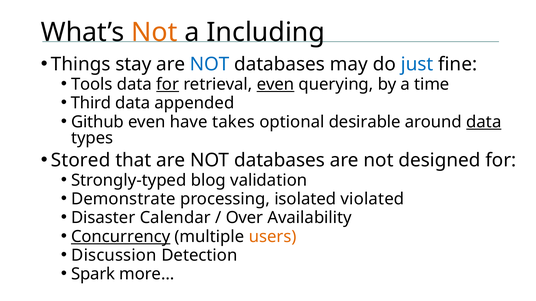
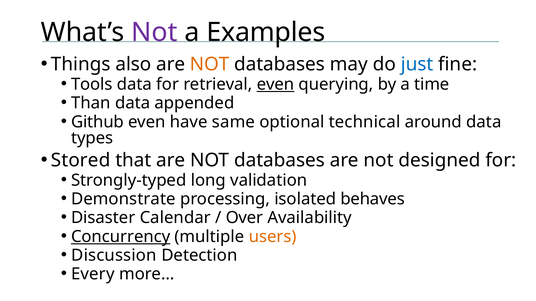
Not colour: orange -> purple (154, 32)
Including: Including -> Examples (266, 32)
stay: stay -> also (133, 64)
NOT colour: blue -> orange (210, 64)
for underline: present -> none (168, 84)
Third: Third -> Than (91, 103)
takes: takes -> same (233, 122)
desirable: desirable -> technical (365, 122)
data underline: present -> none (484, 122)
blog: blog -> long (208, 181)
violated: violated -> behaves (373, 199)
Spark: Spark -> Every (93, 275)
